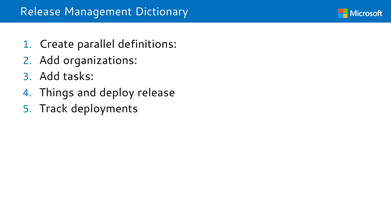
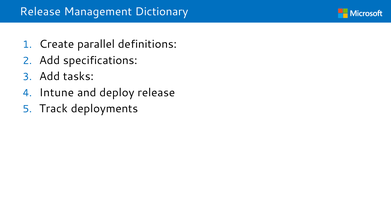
organizations: organizations -> specifications (100, 60)
Things: Things -> Intune (57, 92)
